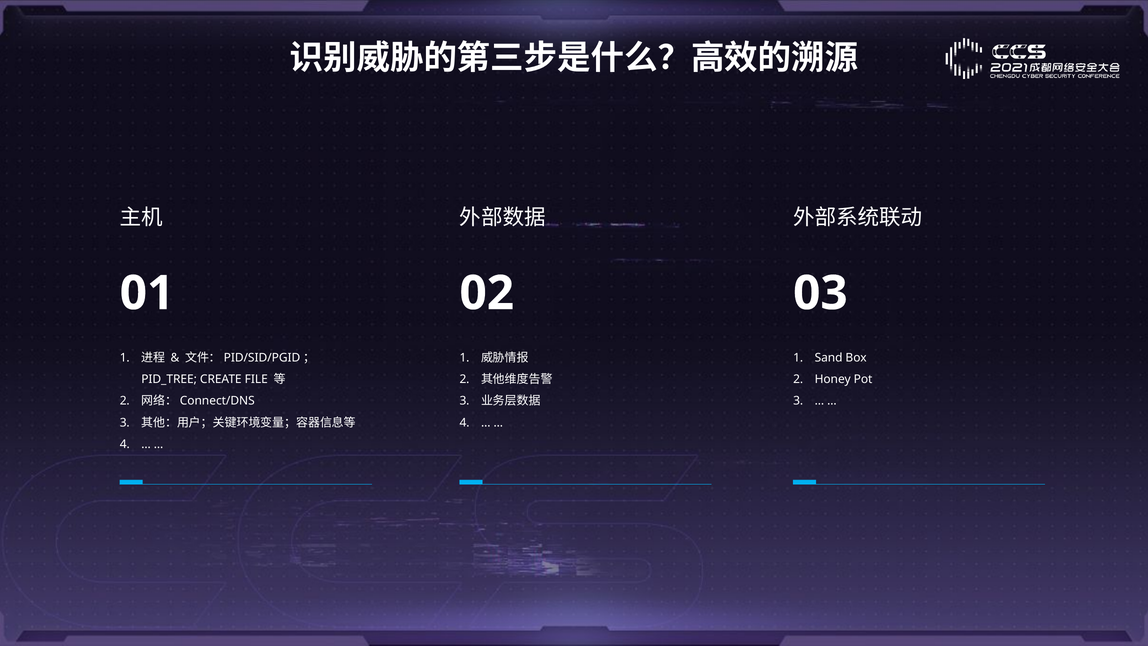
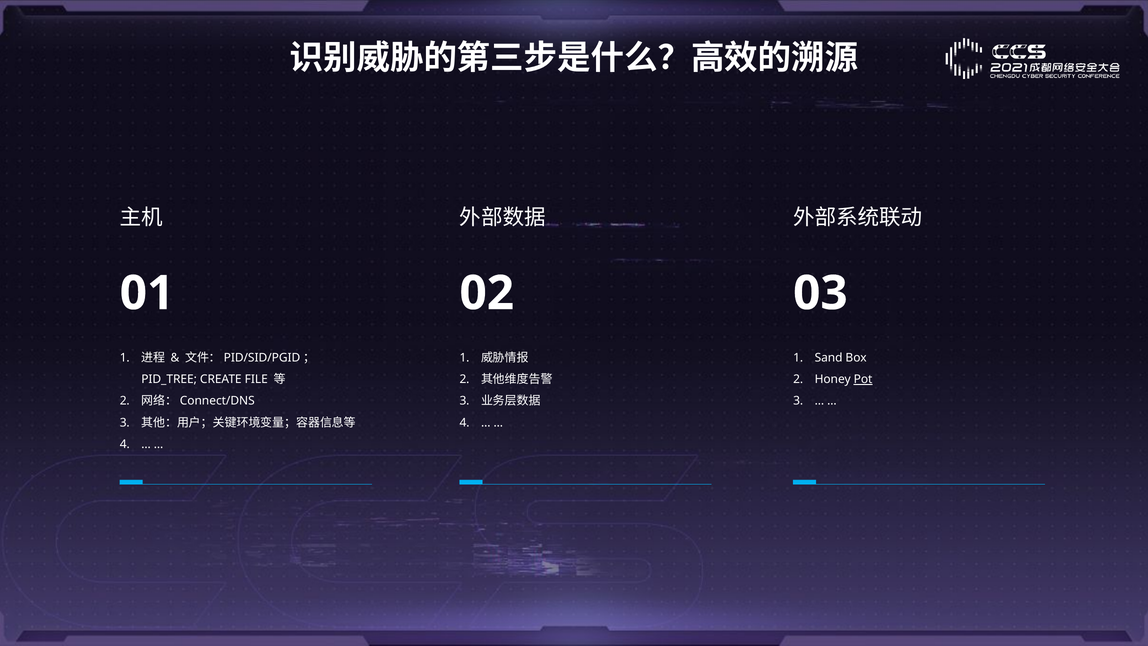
Pot underline: none -> present (863, 379)
